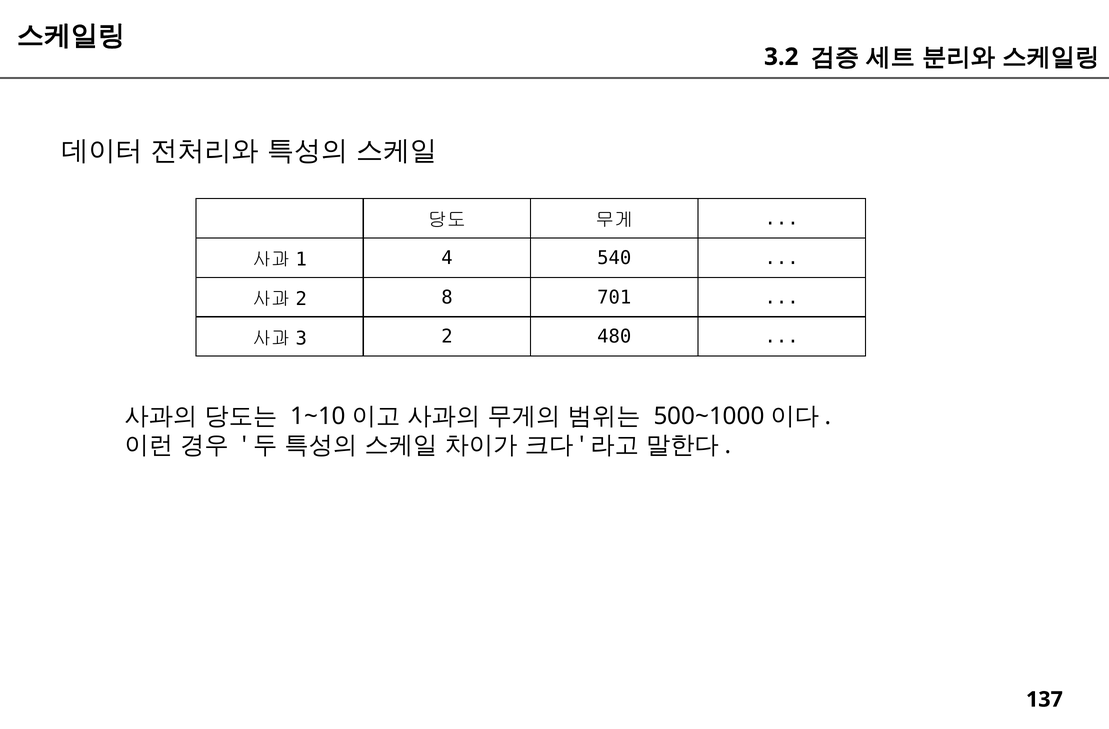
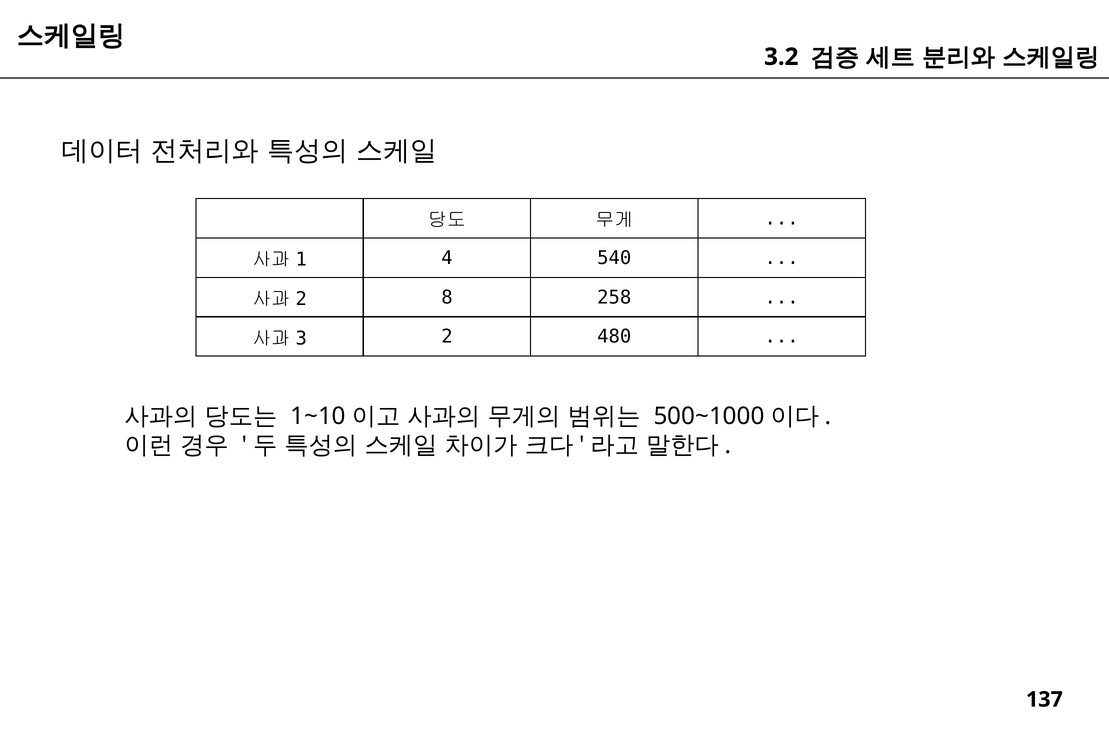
701: 701 -> 258 (614, 297)
